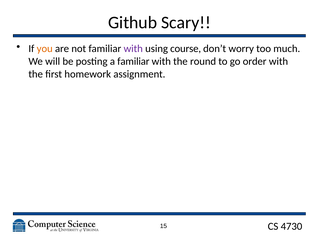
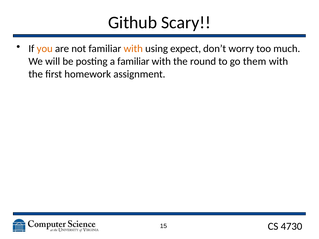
with colour: purple -> orange (133, 49)
course: course -> expect (186, 49)
order: order -> them (255, 61)
